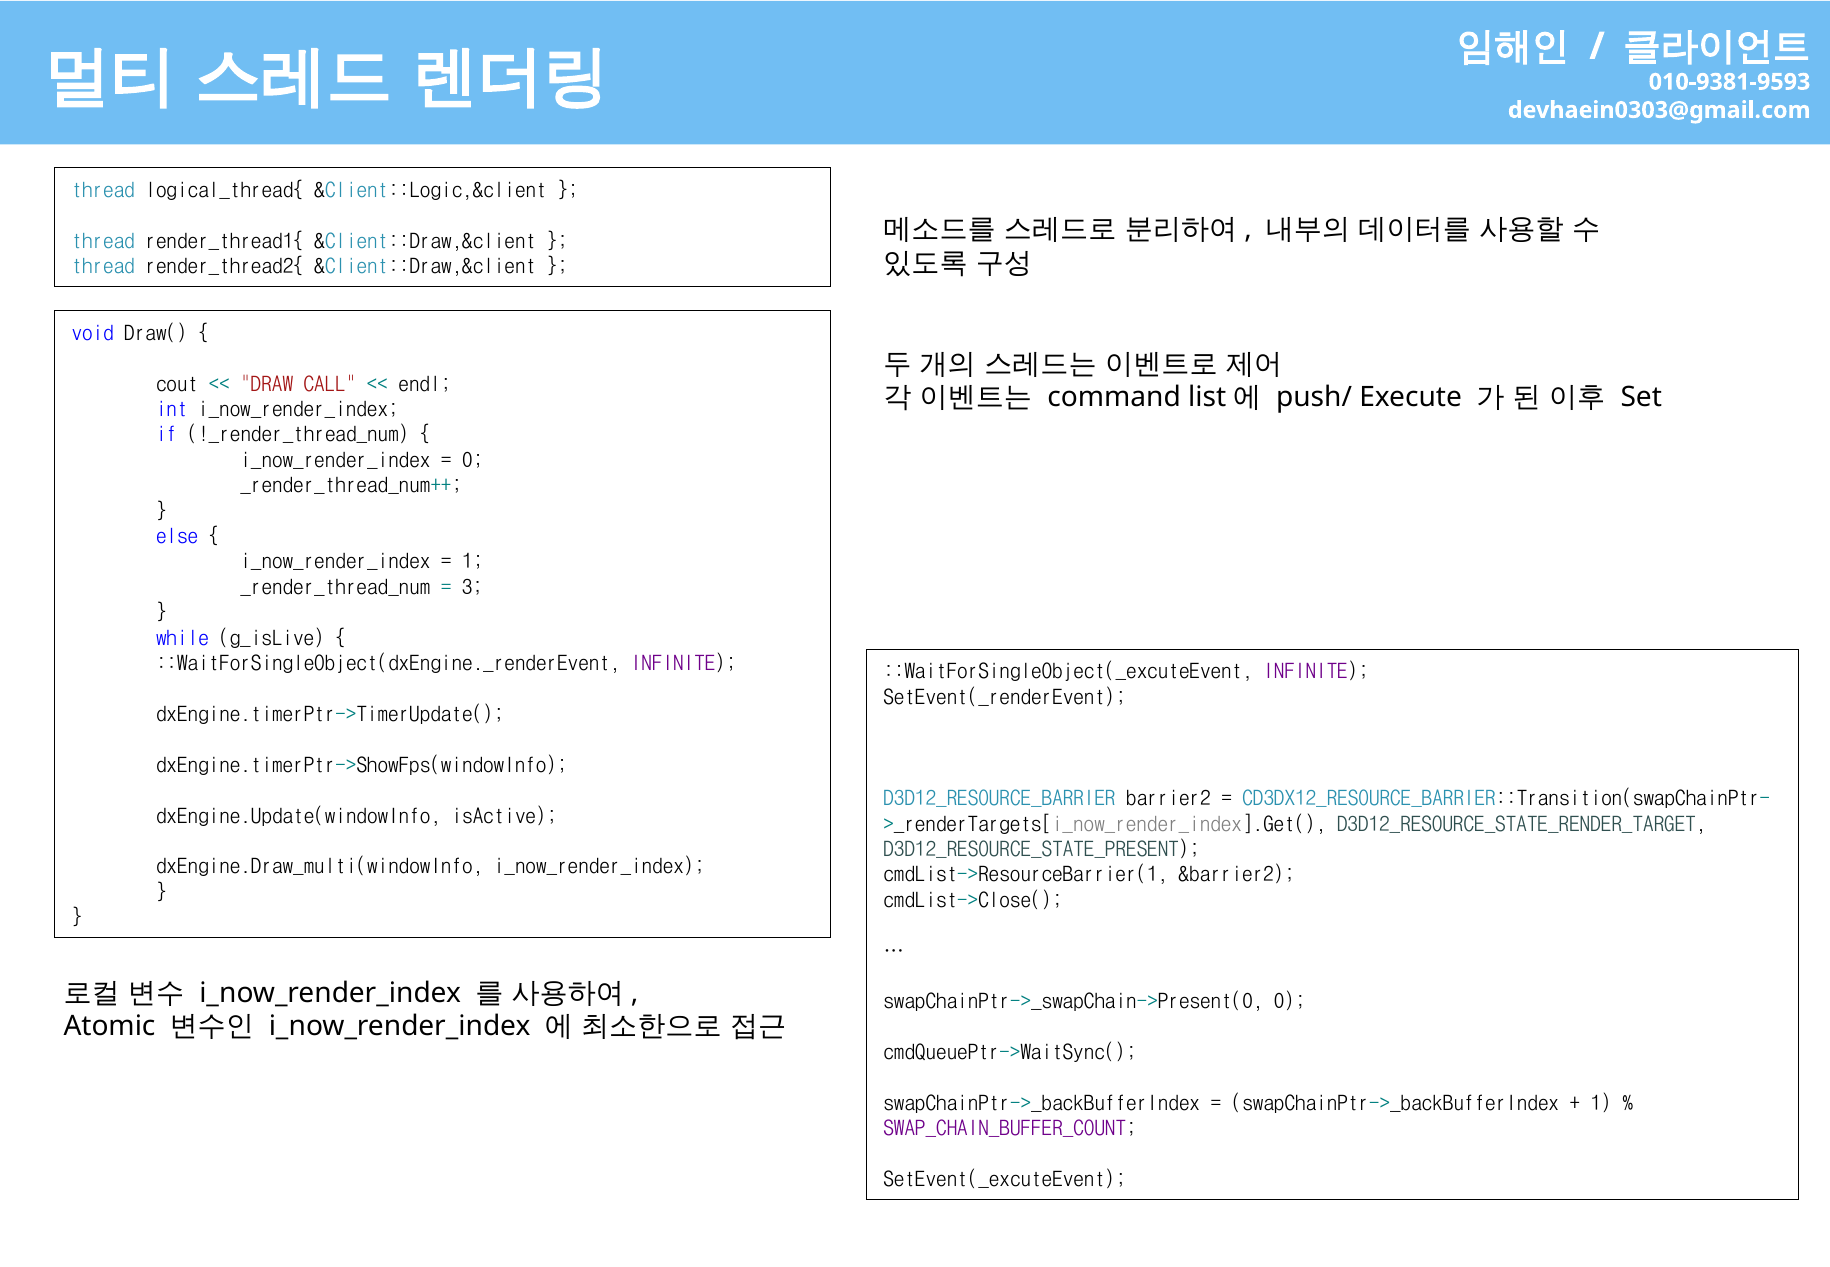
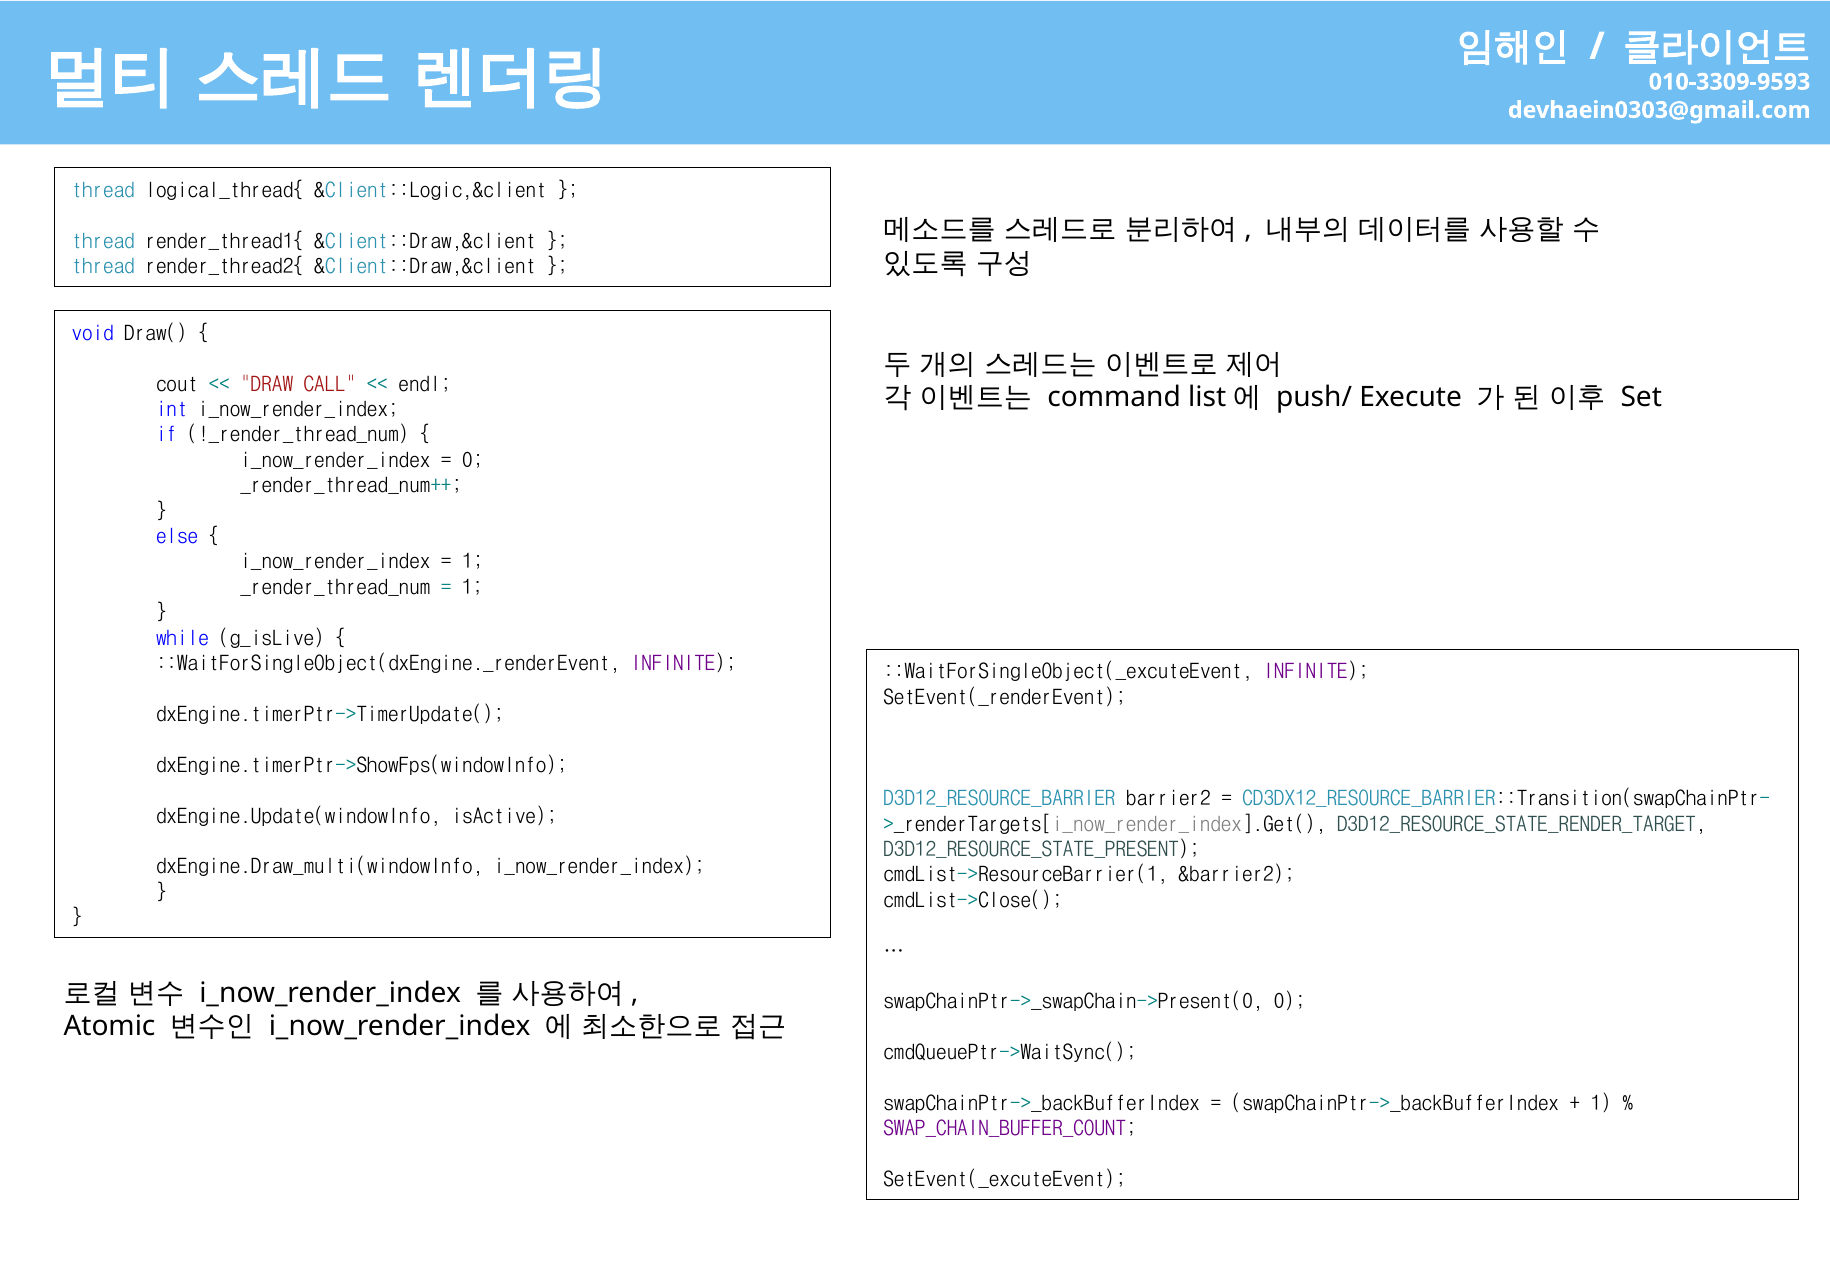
010-9381-9593: 010-9381-9593 -> 010-3309-9593 (1730, 82)
3: 3 -> 1 (472, 587)
